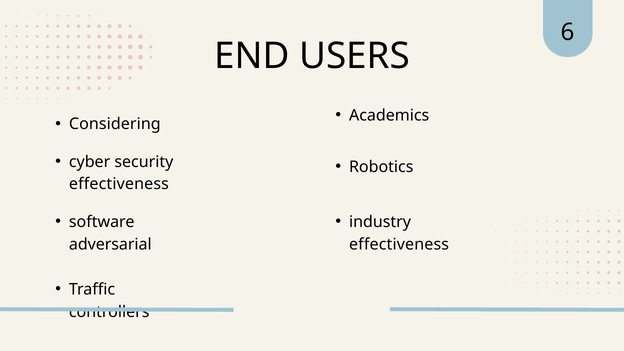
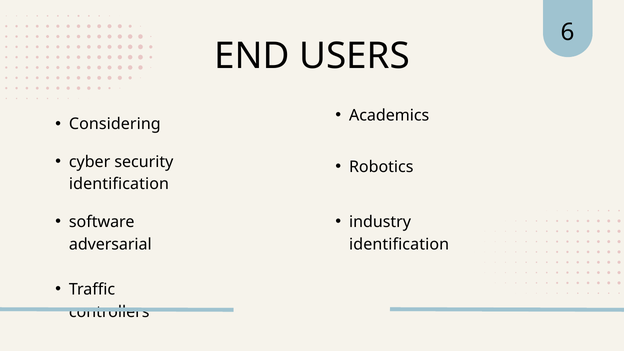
effectiveness: effectiveness -> identification (119, 184)
effectiveness: effectiveness -> identification (399, 244)
